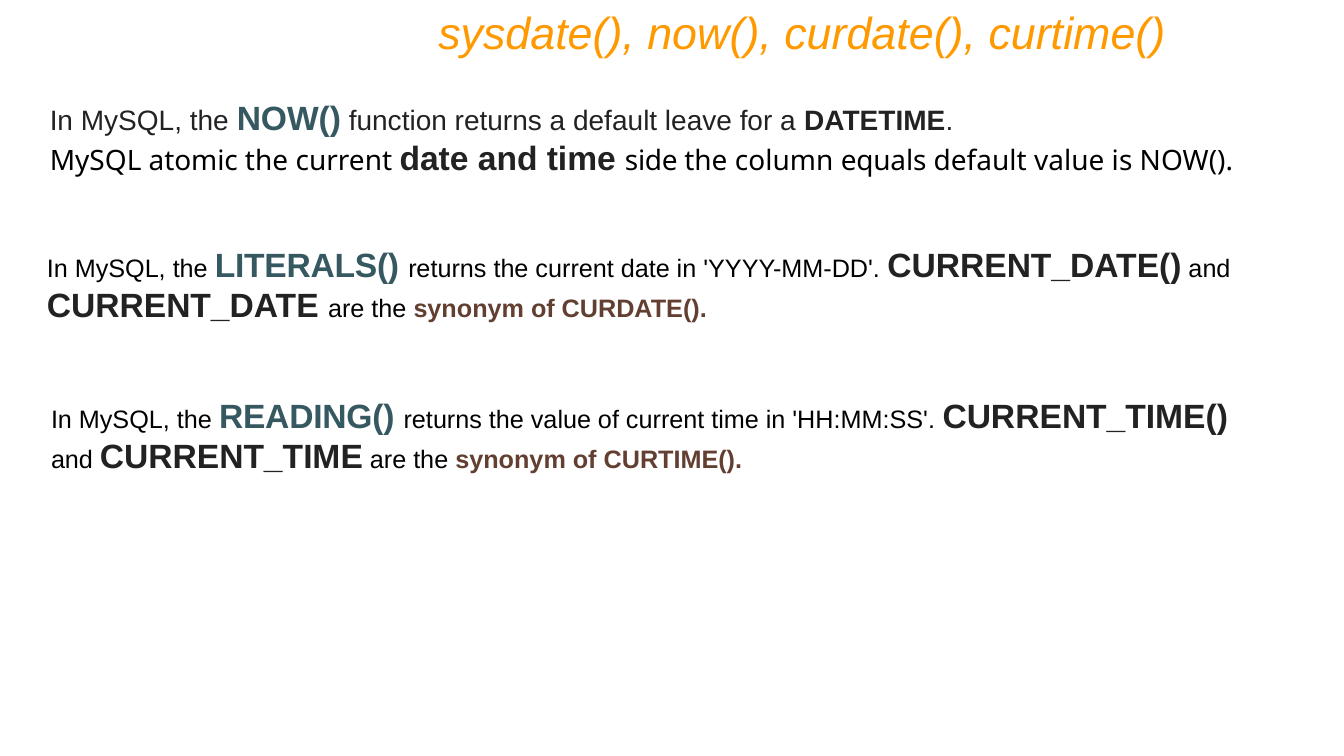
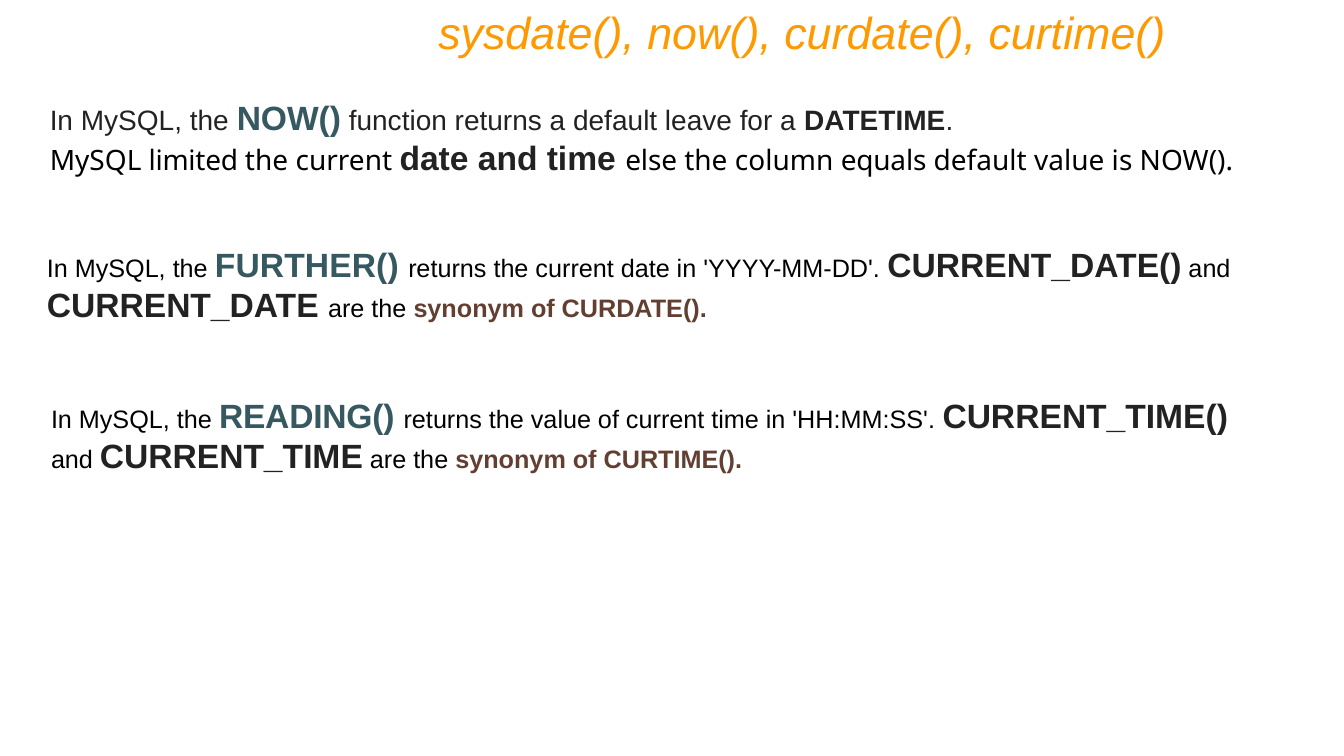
atomic: atomic -> limited (193, 161)
side: side -> else (651, 161)
LITERALS(: LITERALS( -> FURTHER( (307, 266)
